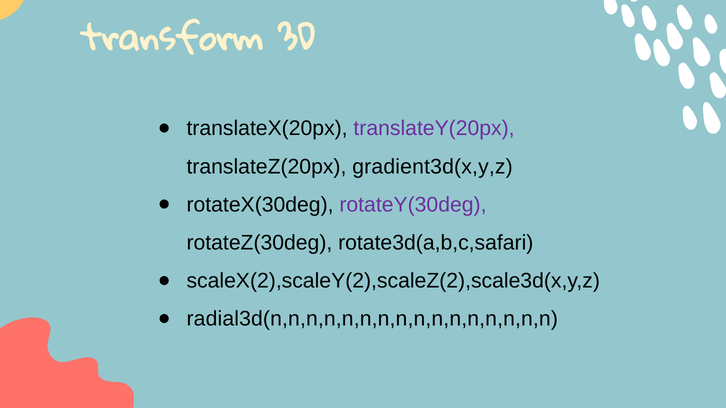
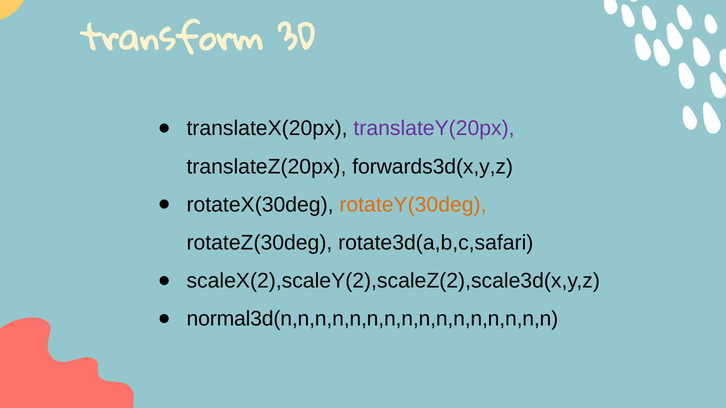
gradient3d(x,y,z: gradient3d(x,y,z -> forwards3d(x,y,z (433, 167)
rotateY(30deg colour: purple -> orange (413, 205)
radial3d(n,n,n,n,n,n,n,n,n,n,n,n,n,n,n,n: radial3d(n,n,n,n,n,n,n,n,n,n,n,n,n,n,n,n -> normal3d(n,n,n,n,n,n,n,n,n,n,n,n,n,n,n,n (372, 319)
